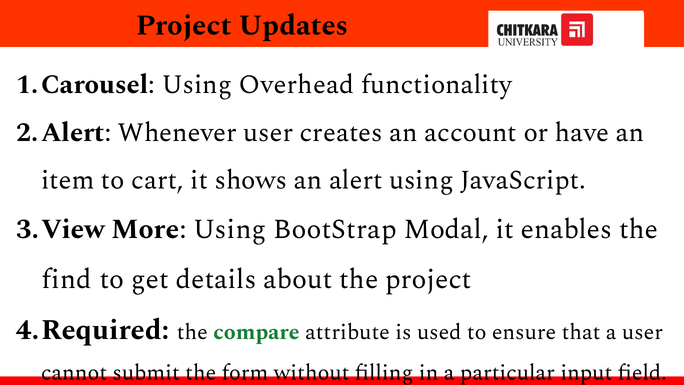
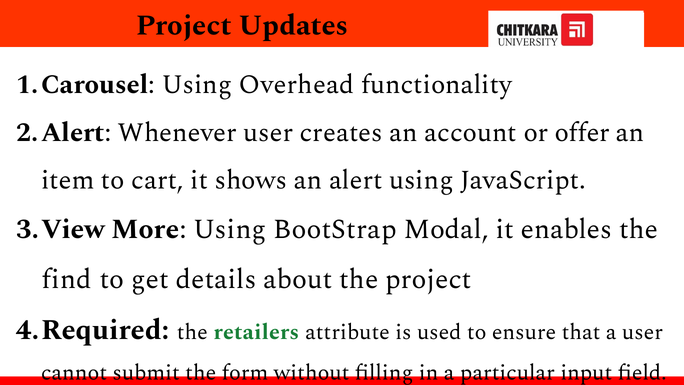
have: have -> offer (582, 132)
compare: compare -> retailers (256, 332)
